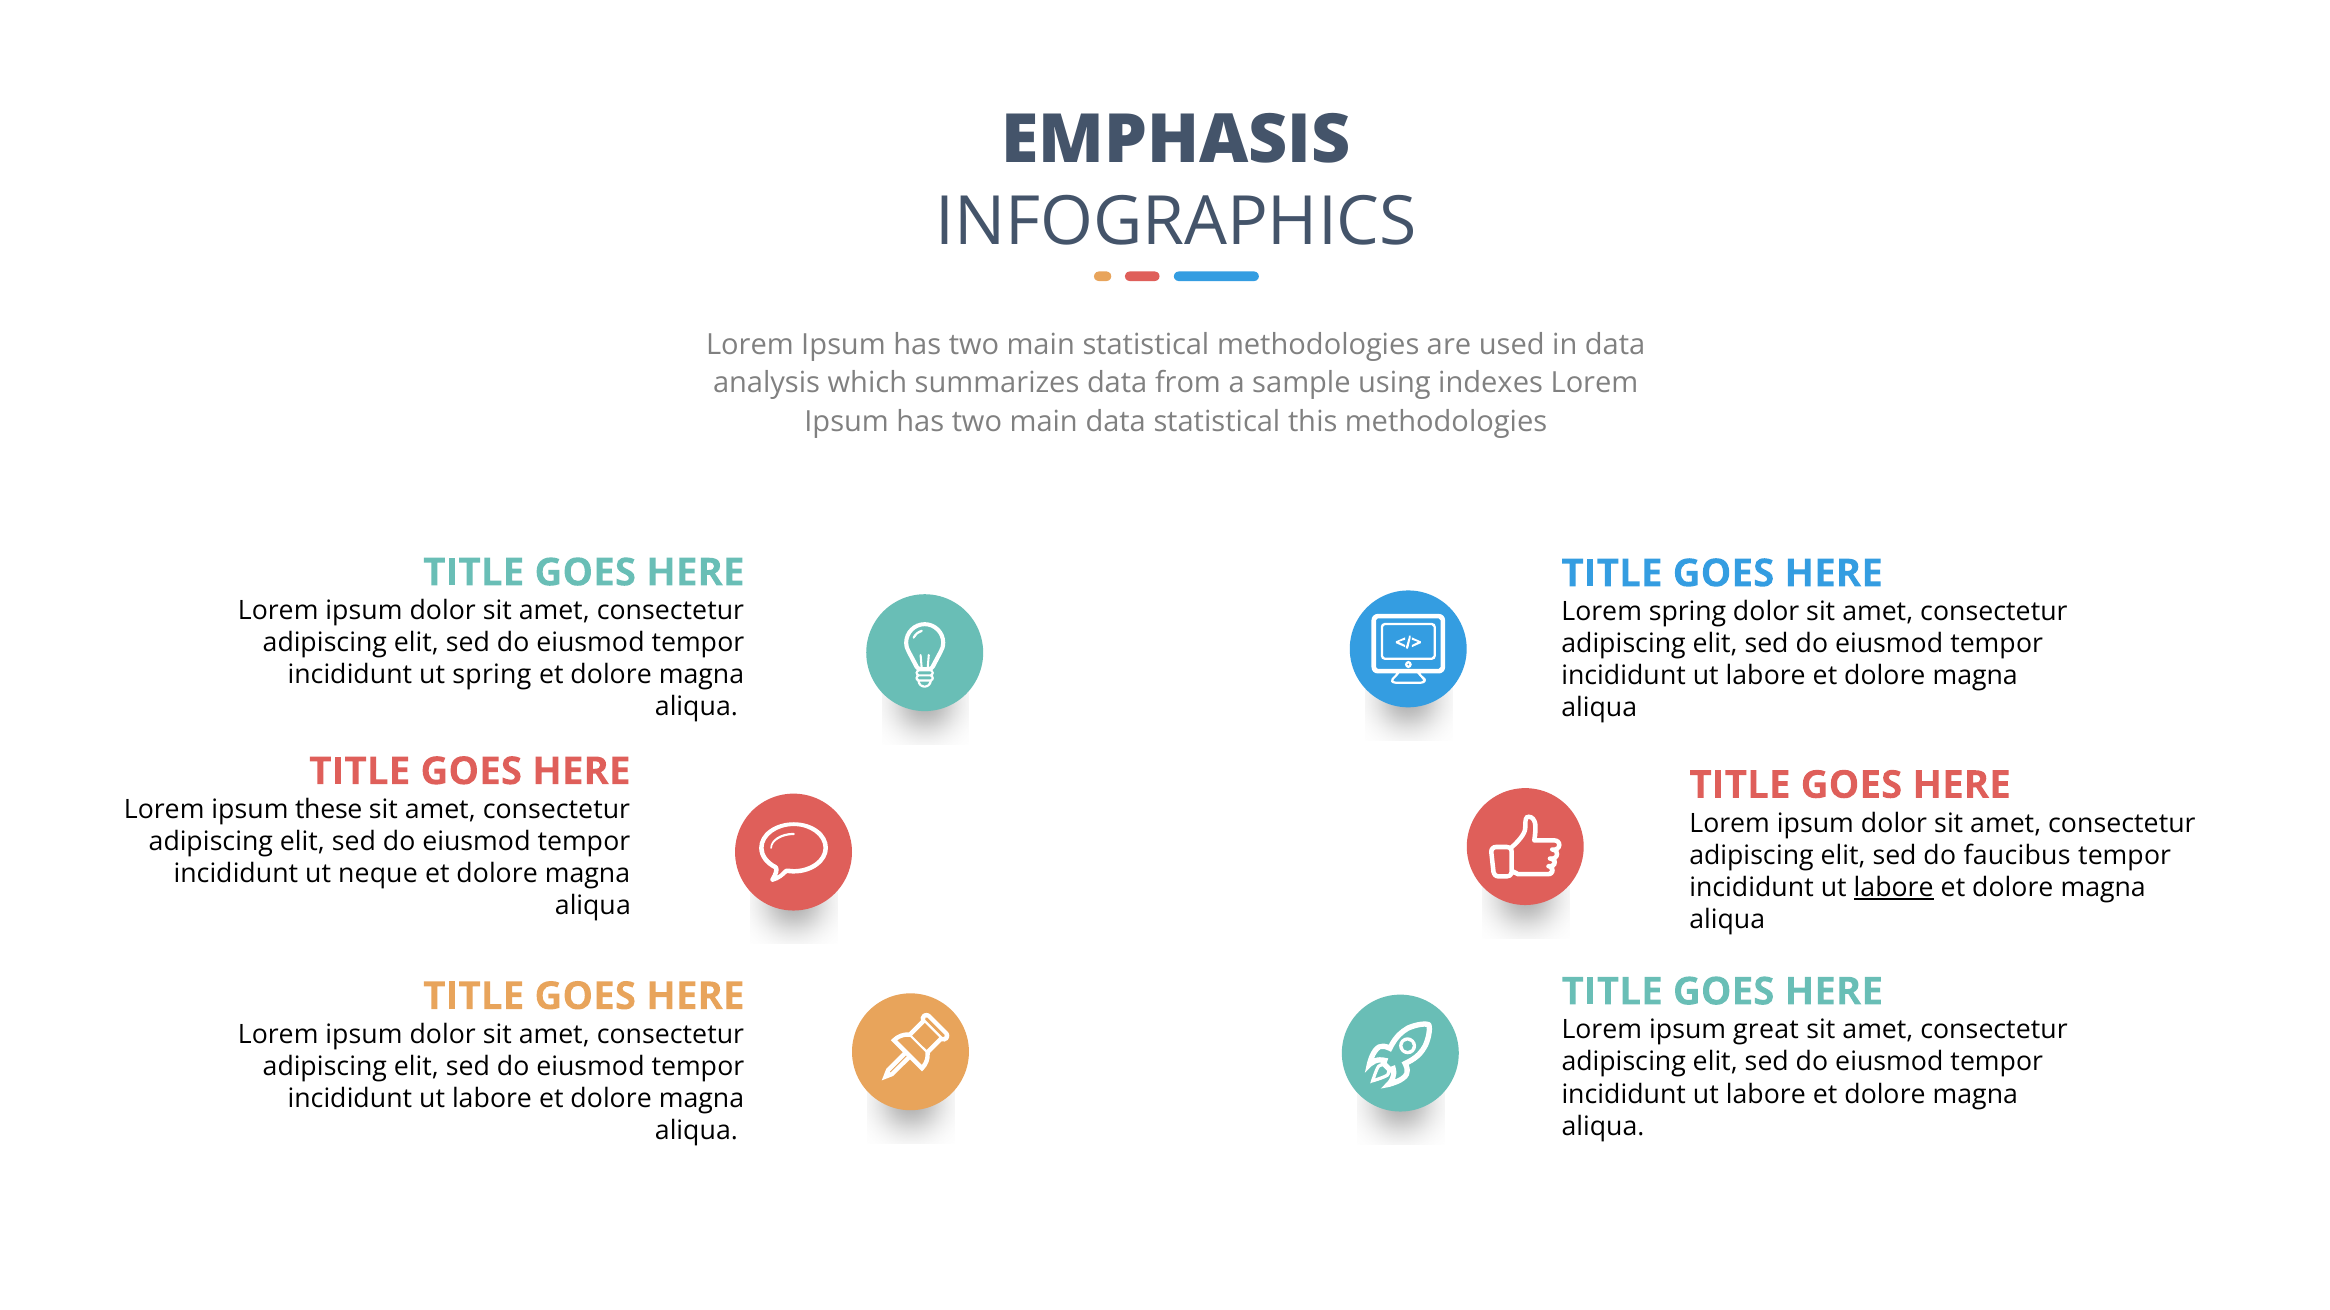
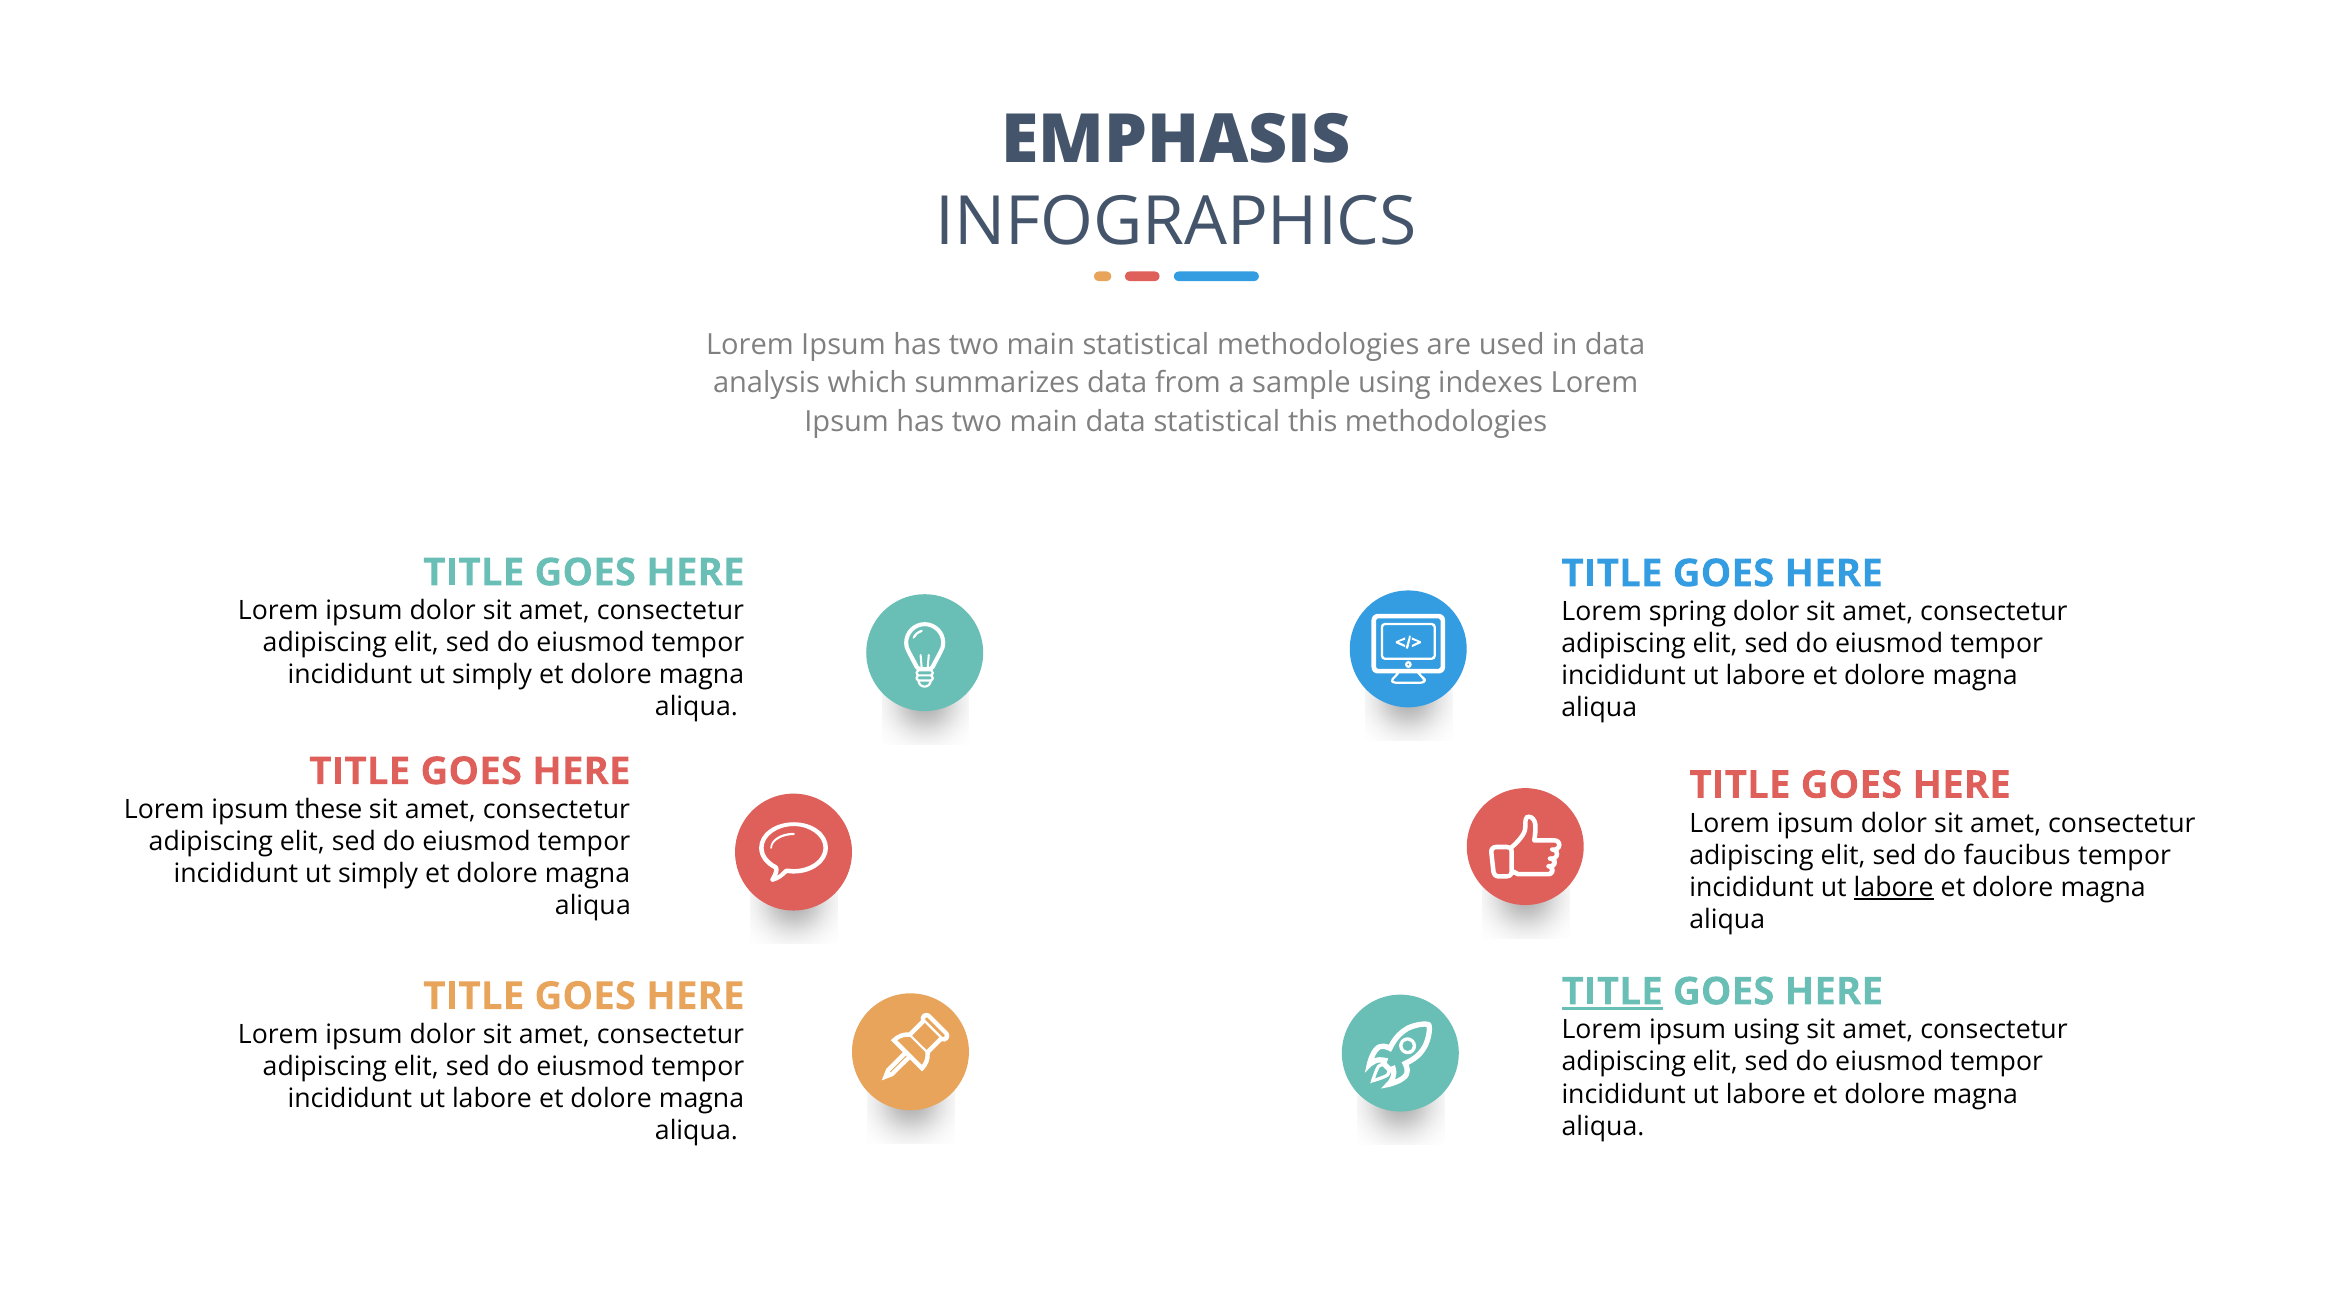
spring: spring -> simply (492, 675)
neque: neque -> simply (378, 874)
TITLE underline: none -> present (1612, 992)
ipsum great: great -> using (1766, 1031)
